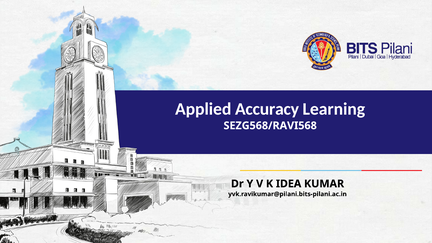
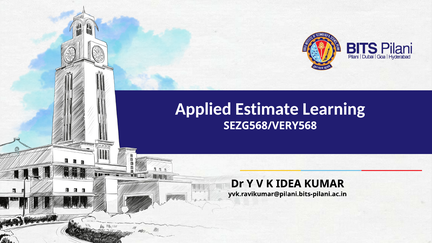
Accuracy: Accuracy -> Estimate (267, 109)
SEZG568/RAVI568: SEZG568/RAVI568 -> SEZG568/VERY568 (270, 126)
